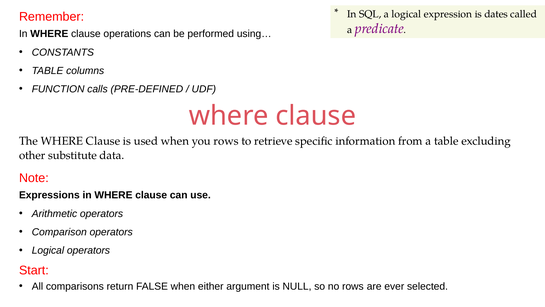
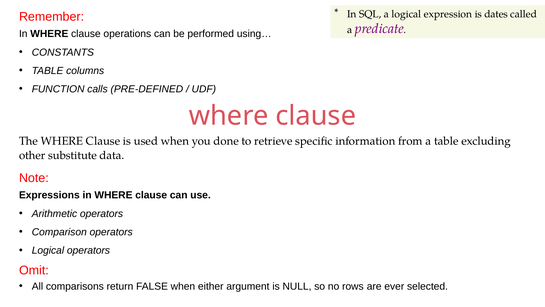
you rows: rows -> done (226, 141)
Start: Start -> Omit (34, 270)
